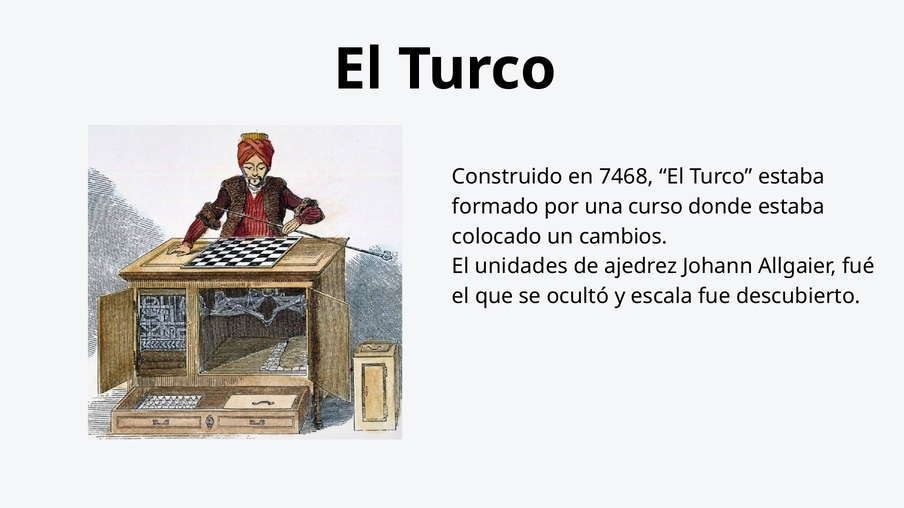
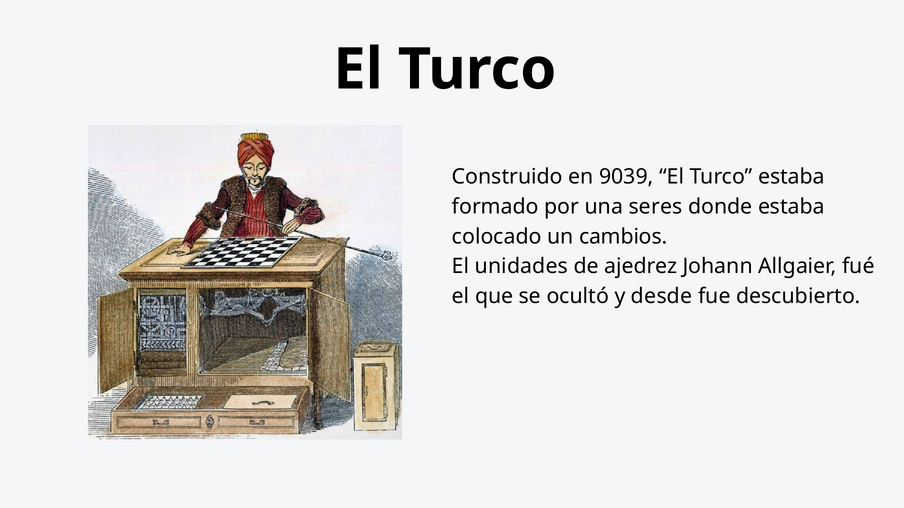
7468: 7468 -> 9039 (626, 177)
curso: curso -> seres (656, 207)
escala: escala -> desde (662, 297)
